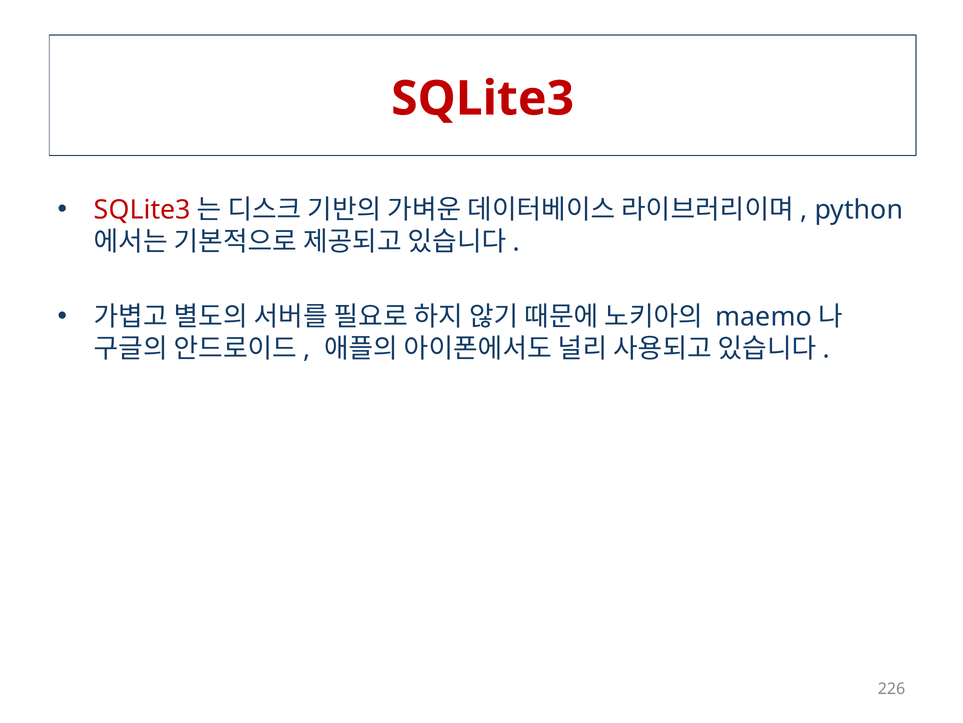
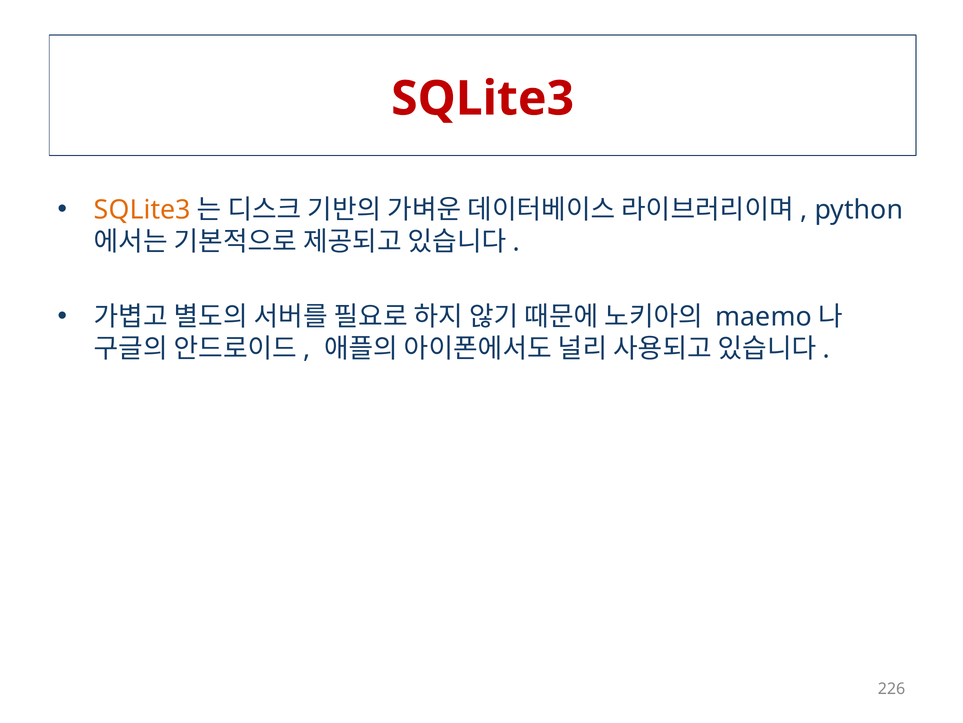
SQLite3 colour: red -> orange (142, 209)
